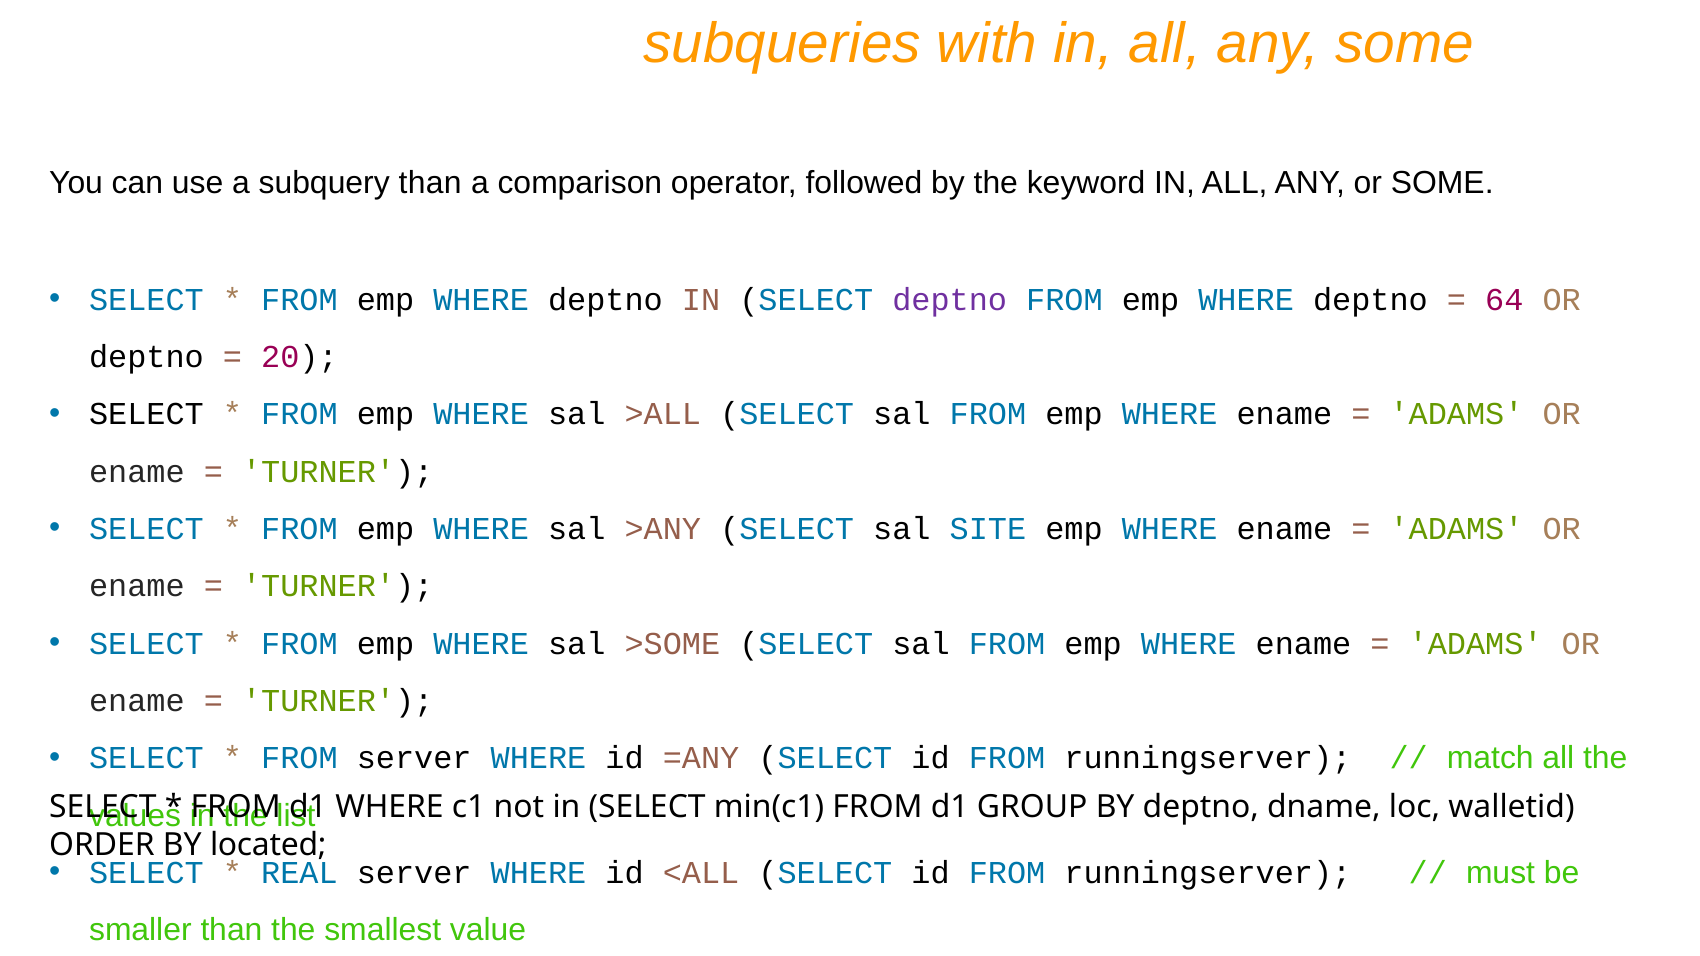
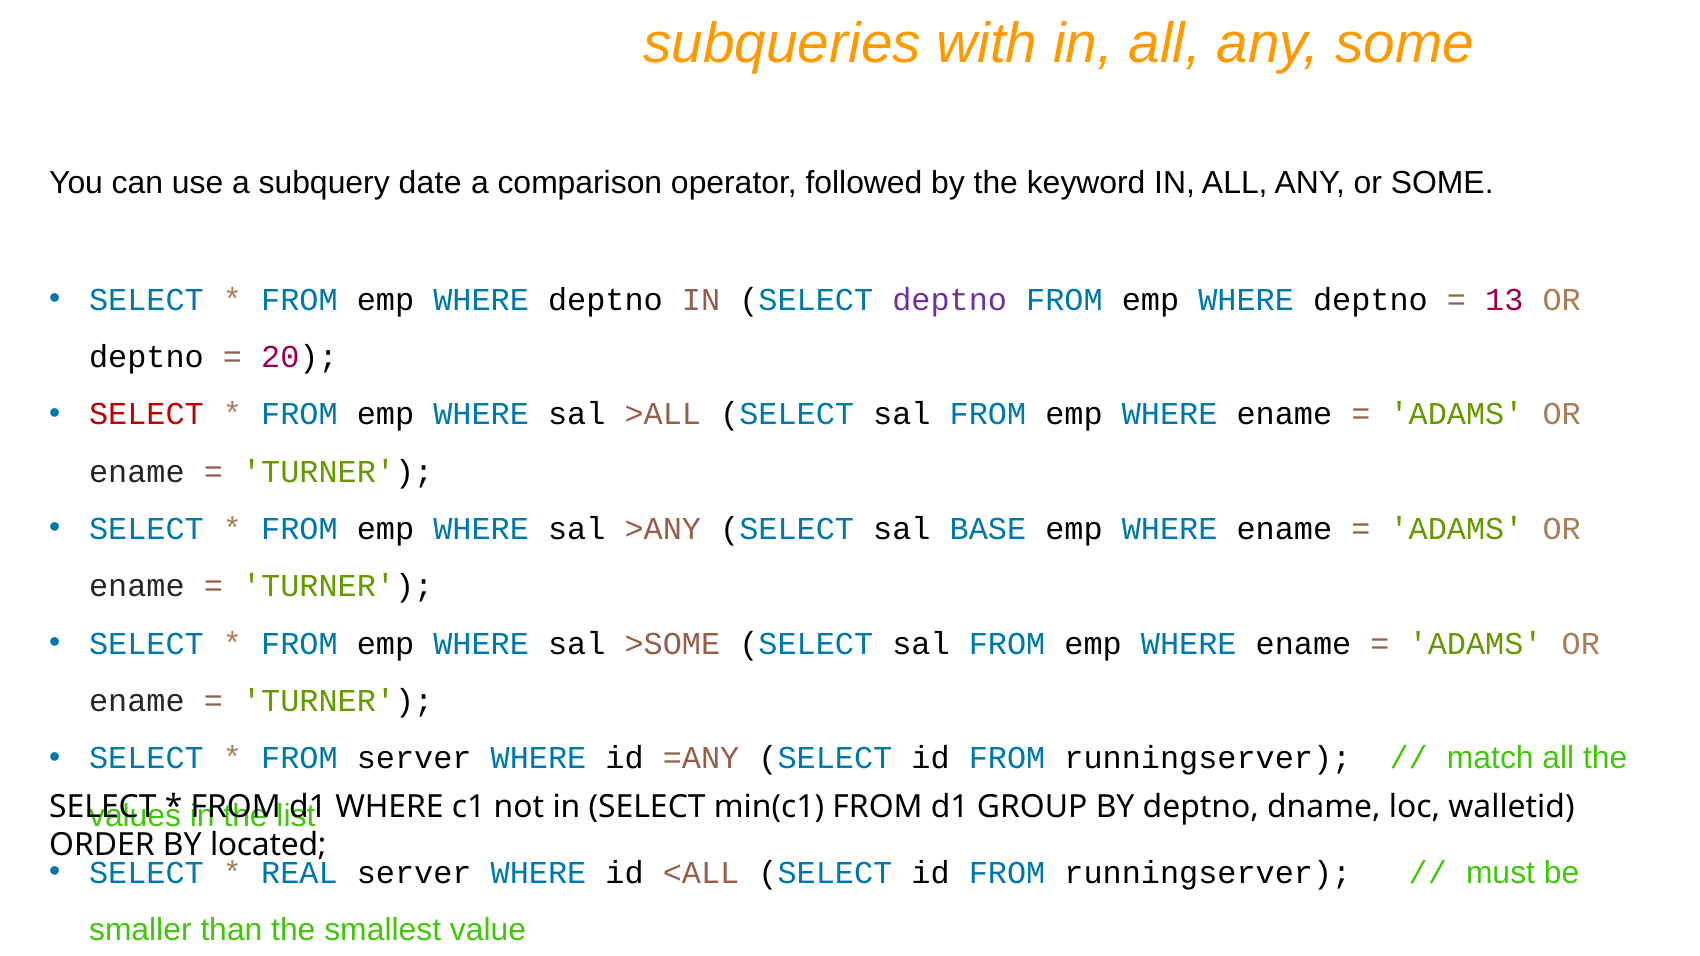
subquery than: than -> date (430, 183)
64: 64 -> 13 (1504, 300)
SELECT colour: black -> red (146, 414)
SITE: SITE -> BASE (988, 529)
